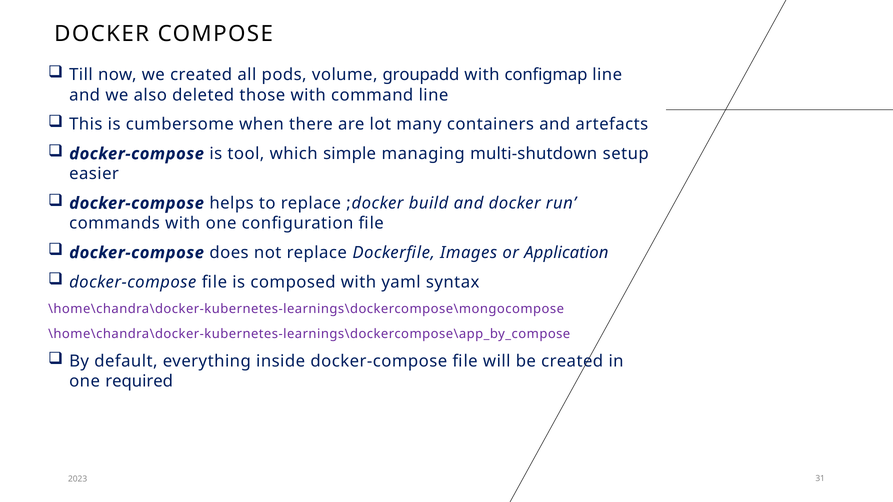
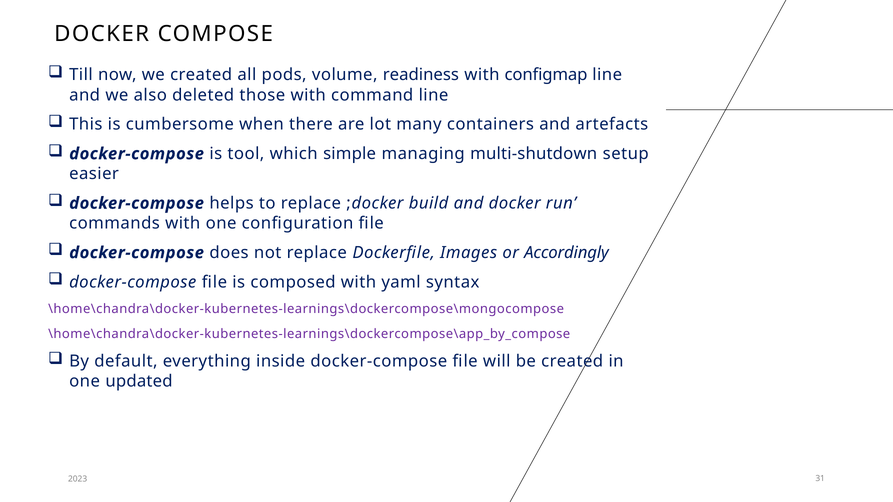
groupadd: groupadd -> readiness (421, 75)
Application: Application -> Accordingly (567, 253)
required: required -> updated (139, 382)
